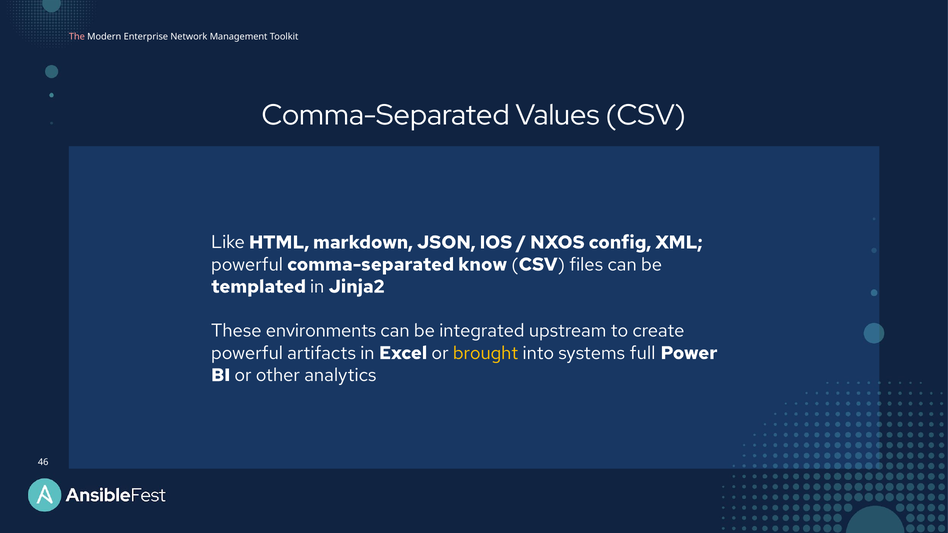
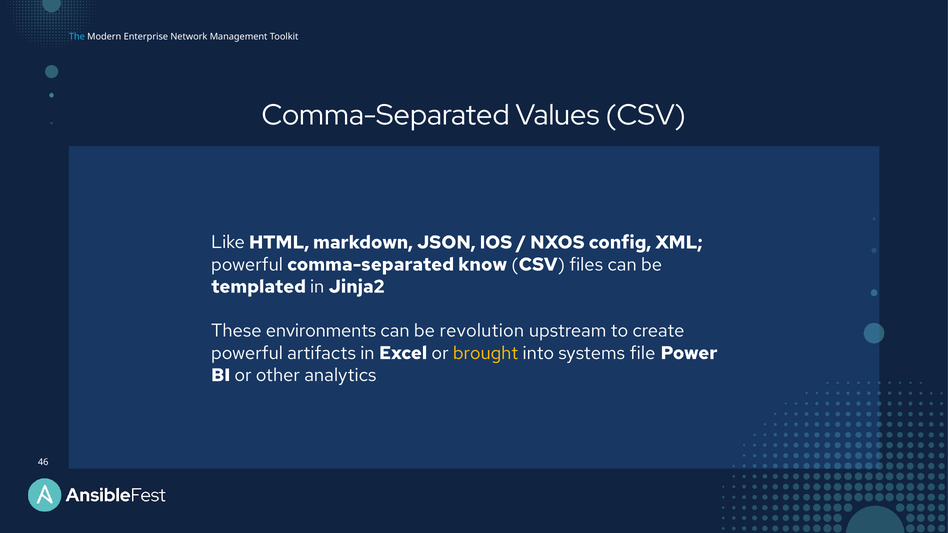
The colour: pink -> light blue (77, 37)
integrated: integrated -> revolution (482, 331)
full: full -> file (643, 353)
